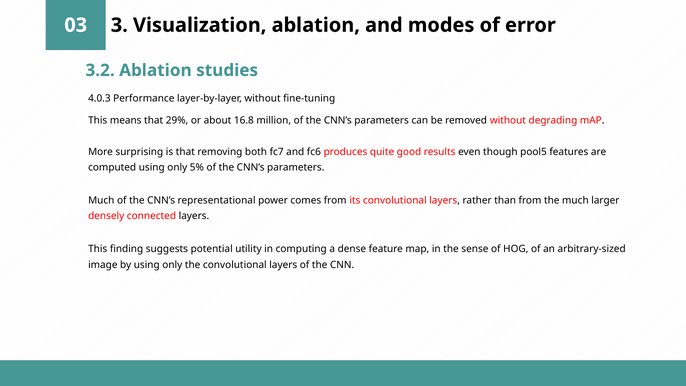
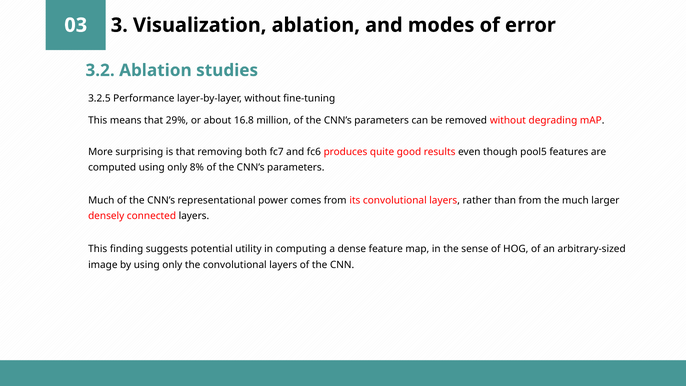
4.0.3: 4.0.3 -> 3.2.5 (99, 98)
5%: 5% -> 8% (197, 167)
